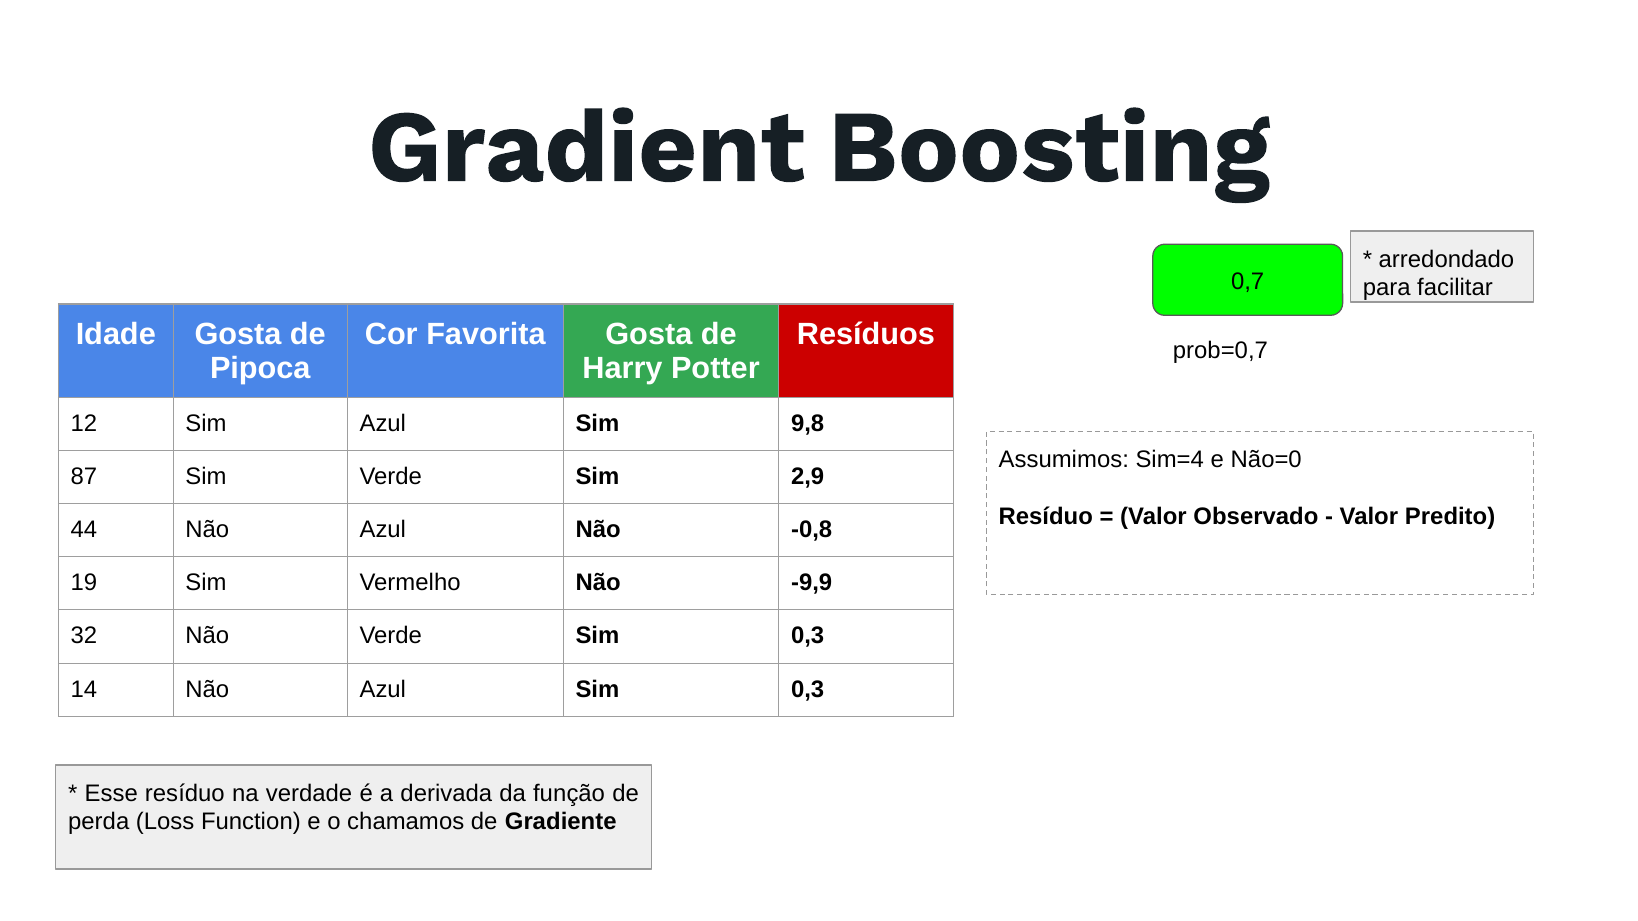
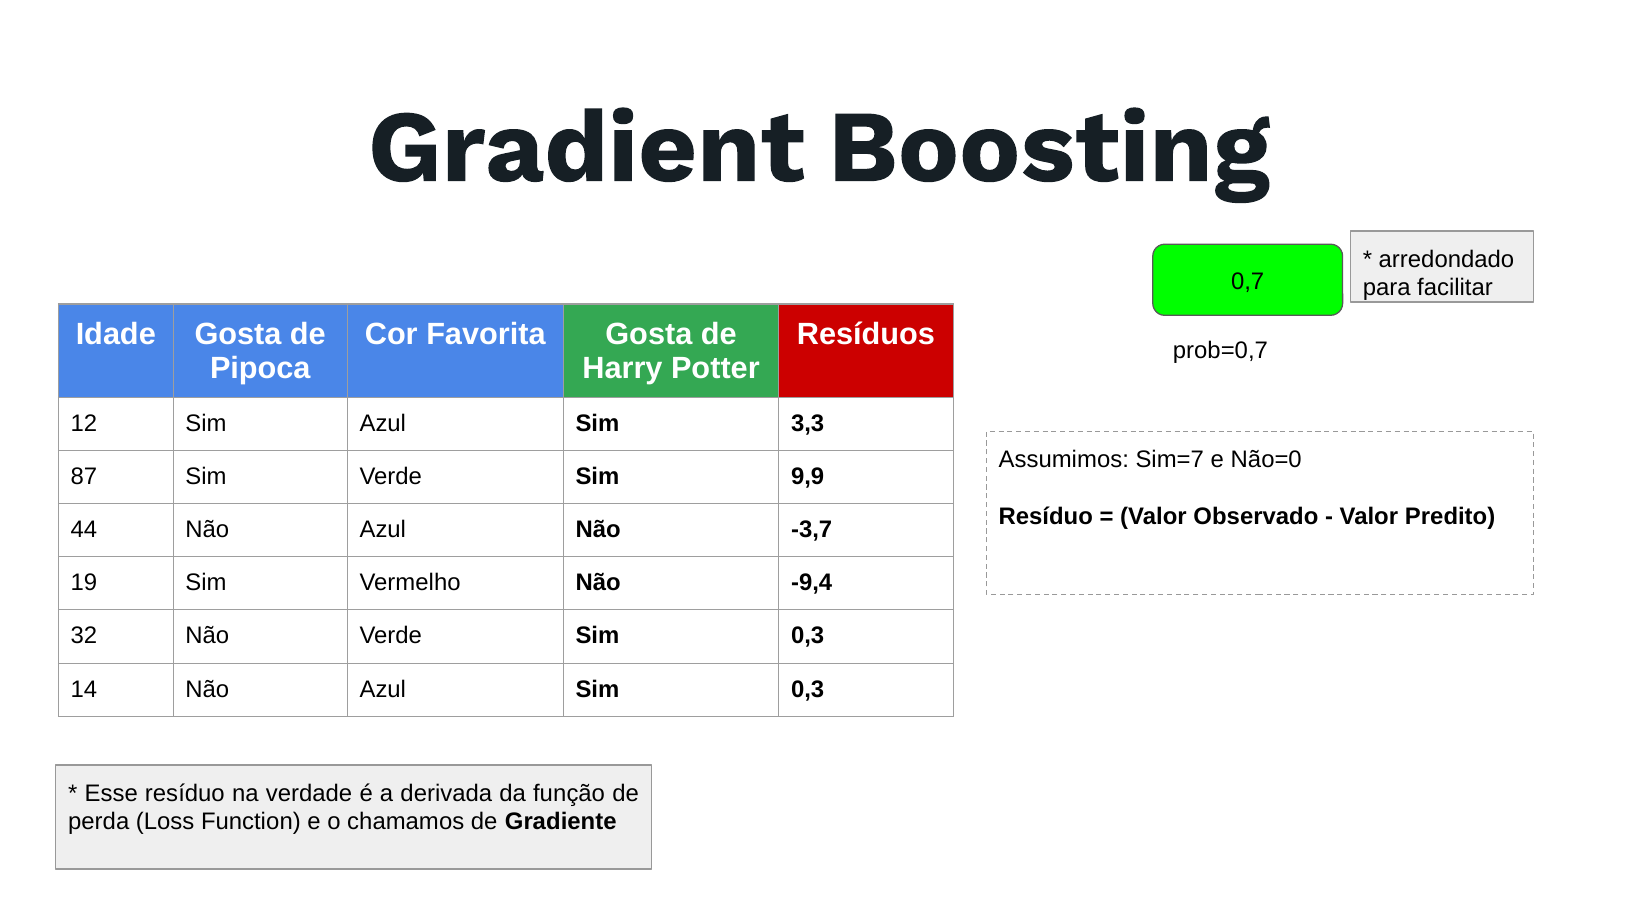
9,8: 9,8 -> 3,3 (808, 423)
Sim=4: Sim=4 -> Sim=7 (1170, 460)
2,9: 2,9 -> 9,9 (808, 477)
-0,8: -0,8 -> -3,7 (812, 530)
-9,9: -9,9 -> -9,4 (812, 583)
